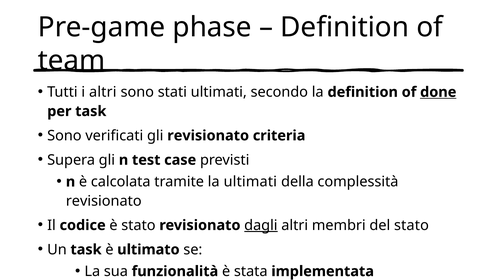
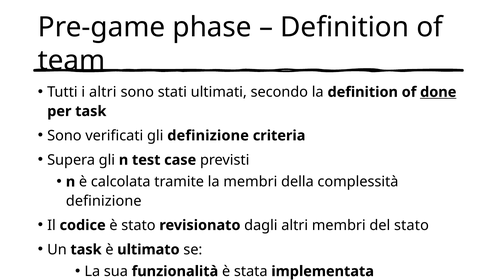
gli revisionato: revisionato -> definizione (208, 135)
la ultimati: ultimati -> membri (250, 181)
revisionato: revisionato -> definizione (104, 201)
dagli underline: present -> none (261, 225)
